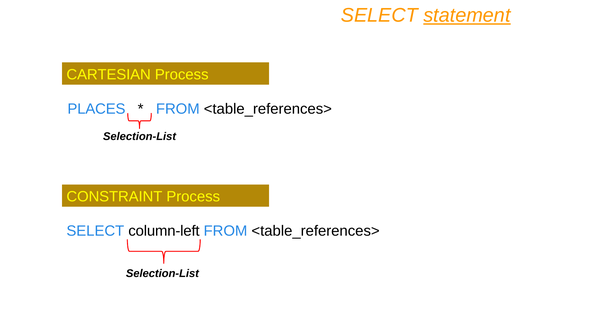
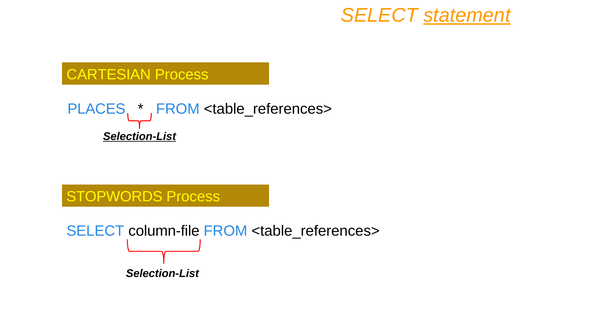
Selection-List underline: none -> present (140, 137)
CONSTRAINT: CONSTRAINT -> STOPWORDS (114, 197)
column-left: column-left -> column-file (164, 231)
